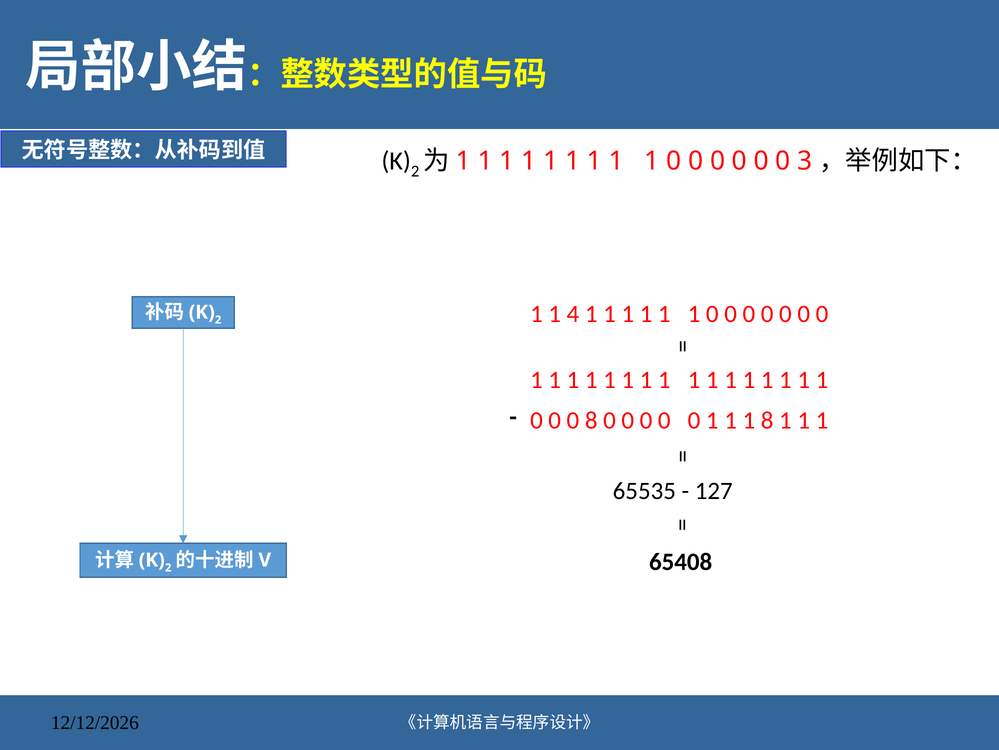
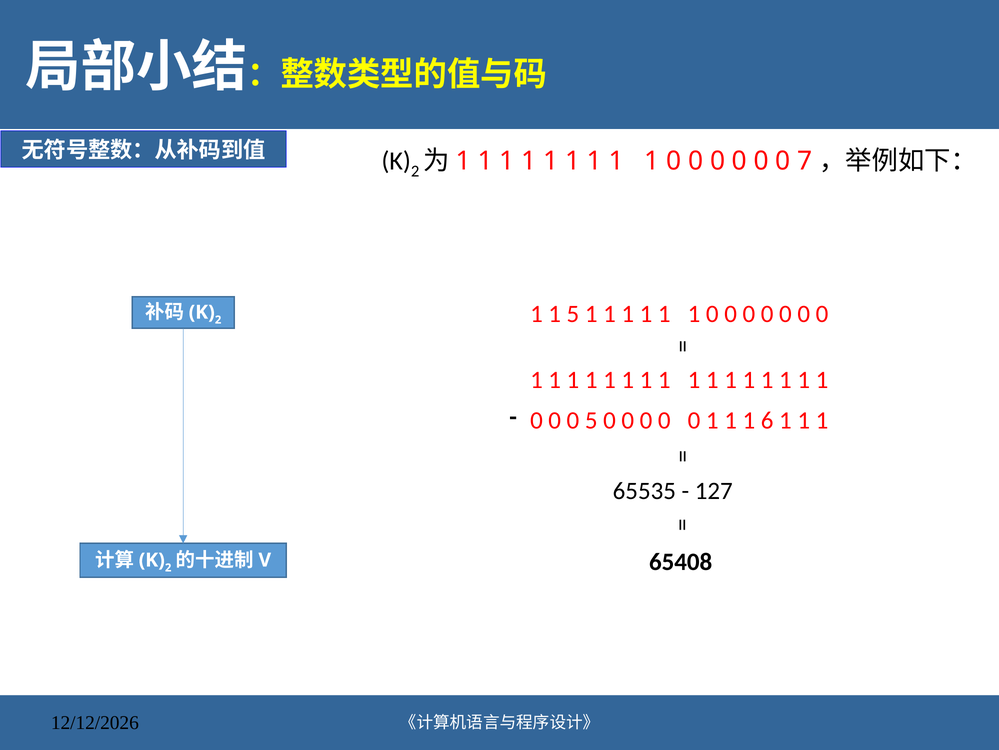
3: 3 -> 7 (805, 161)
1 4: 4 -> 5 (573, 314)
0 8: 8 -> 5 (591, 420)
1 8: 8 -> 6 (767, 420)
